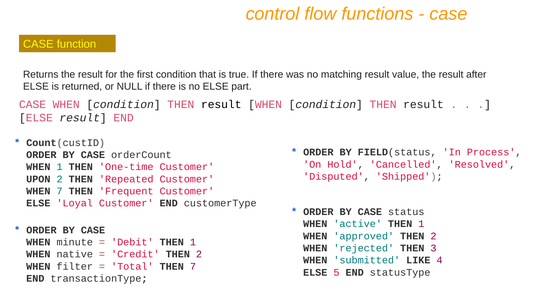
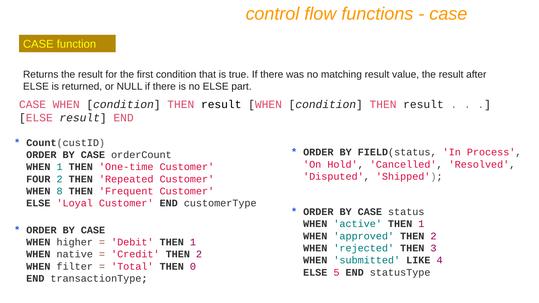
UPON: UPON -> FOUR (38, 179)
WHEN 7: 7 -> 8 (60, 191)
minute: minute -> higher (75, 242)
THEN 7: 7 -> 0 (193, 267)
